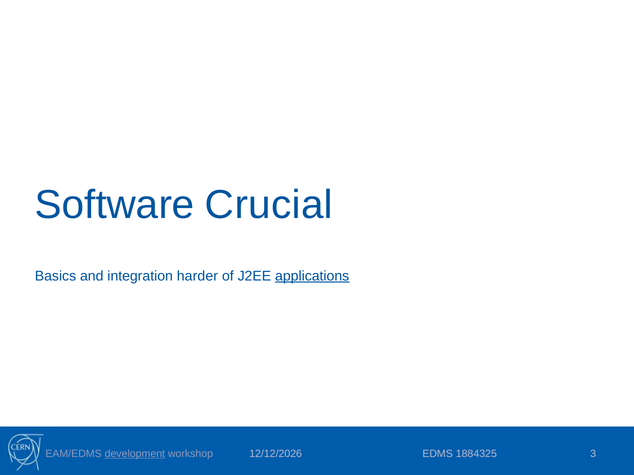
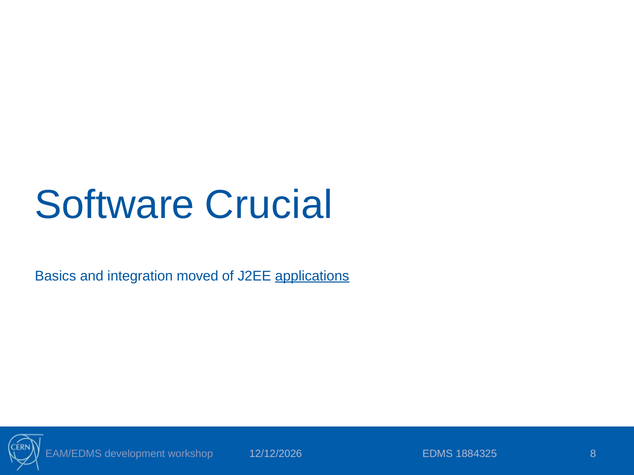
harder: harder -> moved (198, 276)
development underline: present -> none (135, 454)
3: 3 -> 8 (593, 454)
